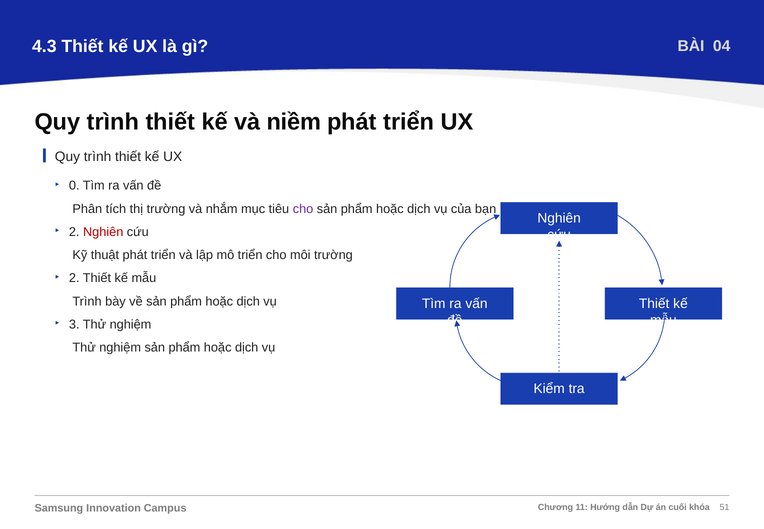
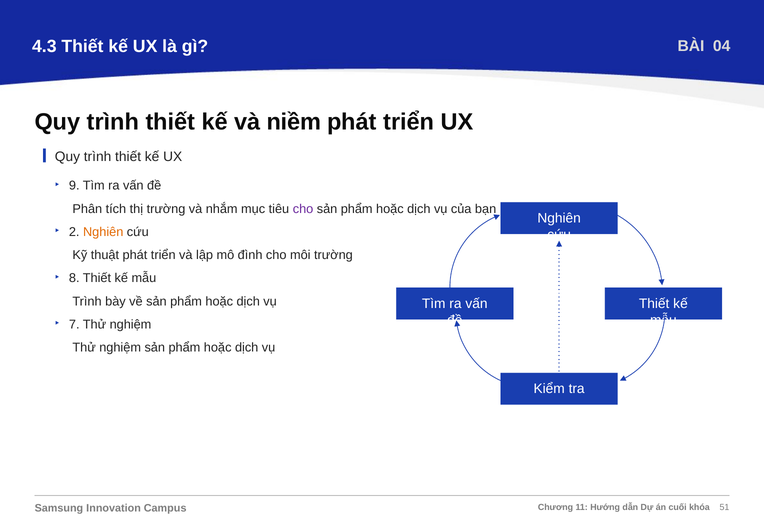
0: 0 -> 9 (74, 186)
Nghiên colour: red -> orange (103, 232)
mô triển: triển -> đình (250, 255)
2: 2 -> 8 (74, 278)
3: 3 -> 7 (74, 325)
